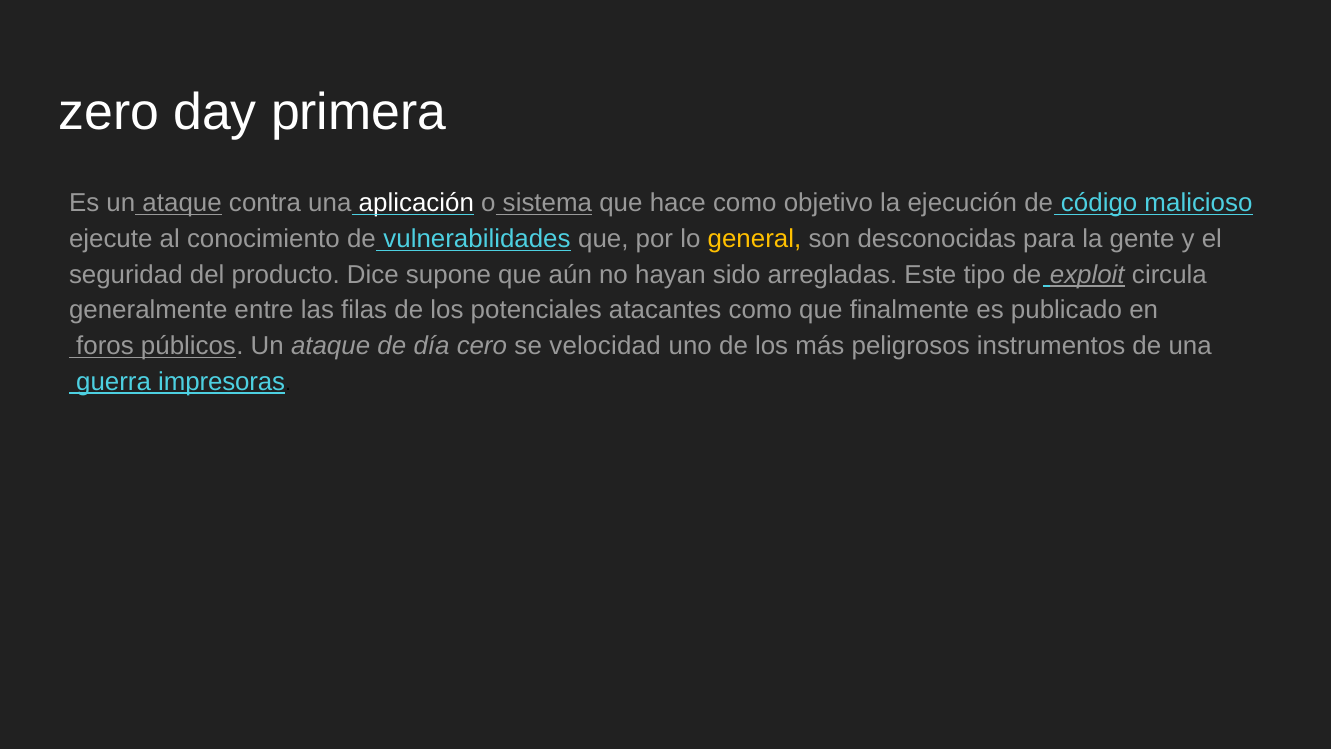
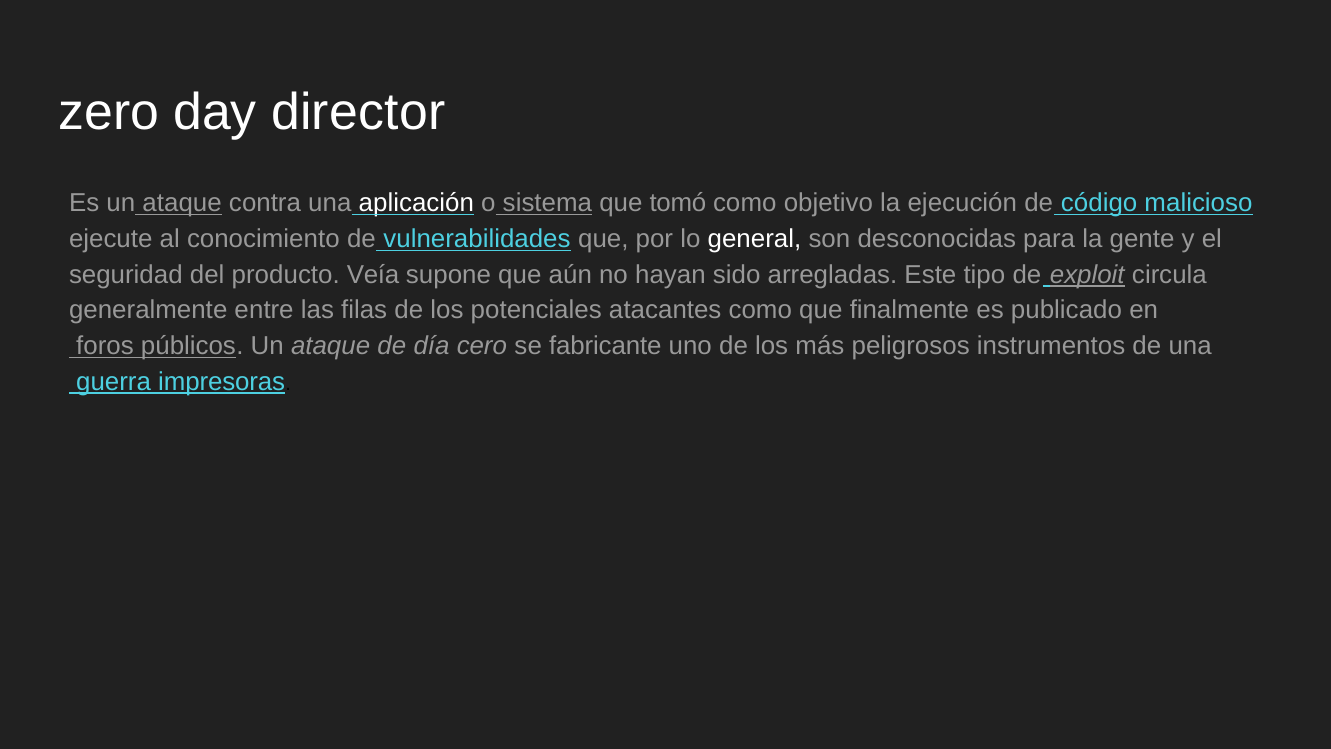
primera: primera -> director (358, 113)
hace: hace -> tomó (678, 203)
general colour: yellow -> white (755, 239)
Dice: Dice -> Veía (373, 274)
velocidad: velocidad -> fabricante (605, 346)
